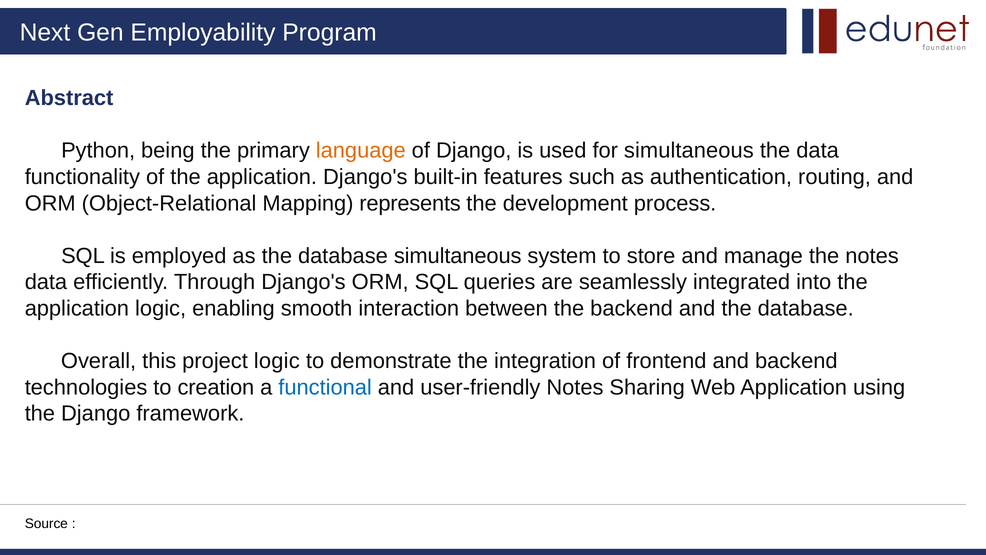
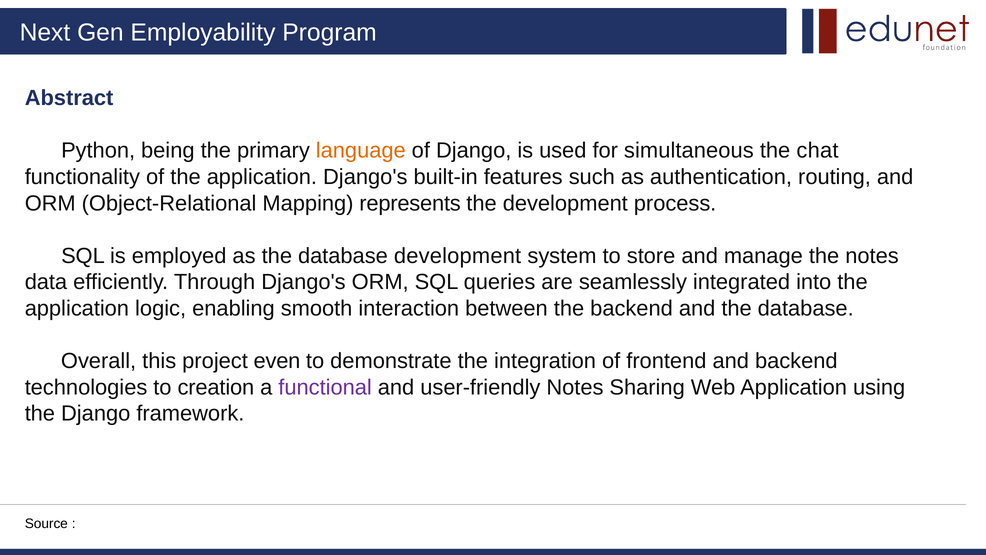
the data: data -> chat (817, 151)
database simultaneous: simultaneous -> development (458, 256)
project logic: logic -> even (277, 361)
functional colour: blue -> purple (325, 387)
